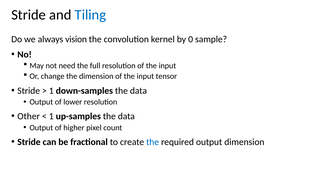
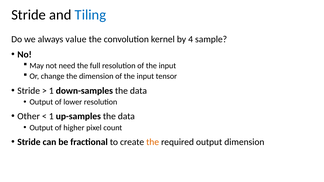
vision: vision -> value (76, 39)
0: 0 -> 4 (191, 39)
the colour: blue -> orange (153, 142)
